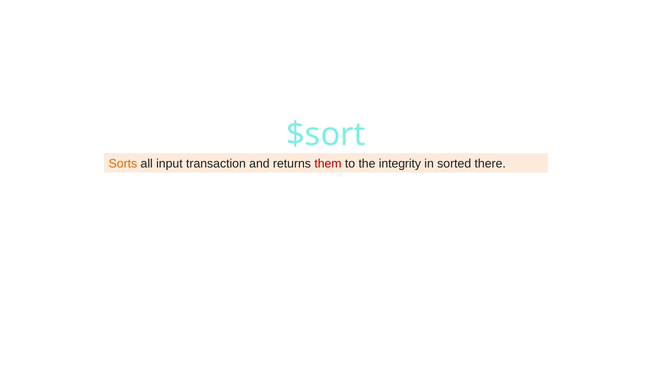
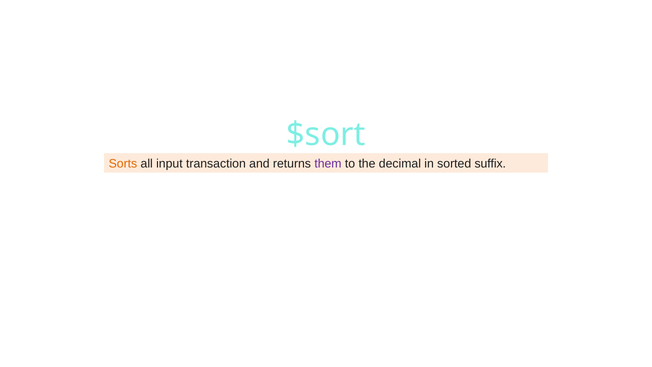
them colour: red -> purple (328, 164)
integrity: integrity -> decimal (400, 164)
there: there -> suffix (490, 164)
